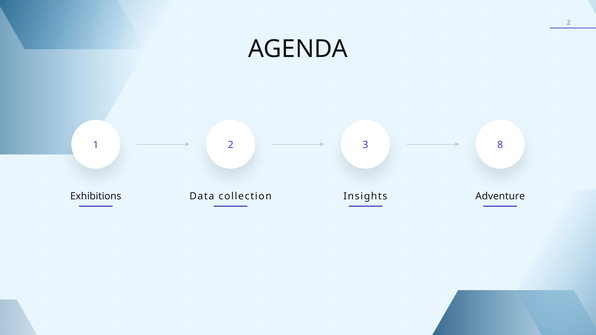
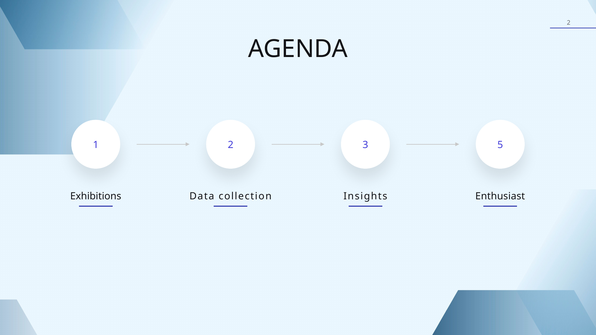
8: 8 -> 5 (500, 145)
Adventure: Adventure -> Enthusiast (500, 196)
